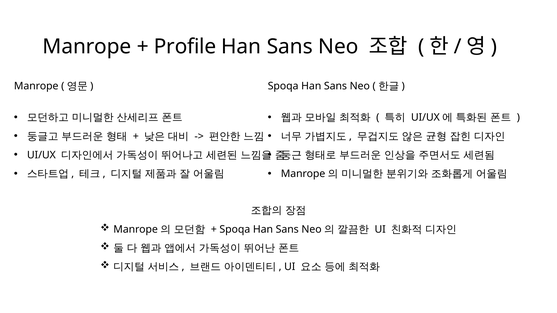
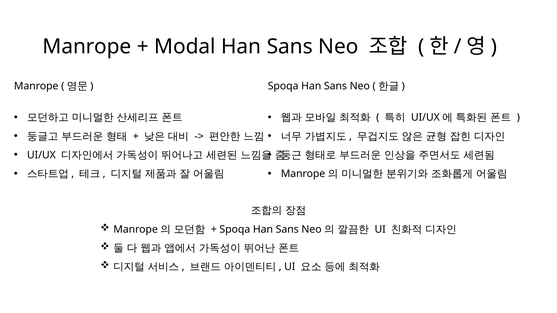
Profile: Profile -> Modal (185, 47)
